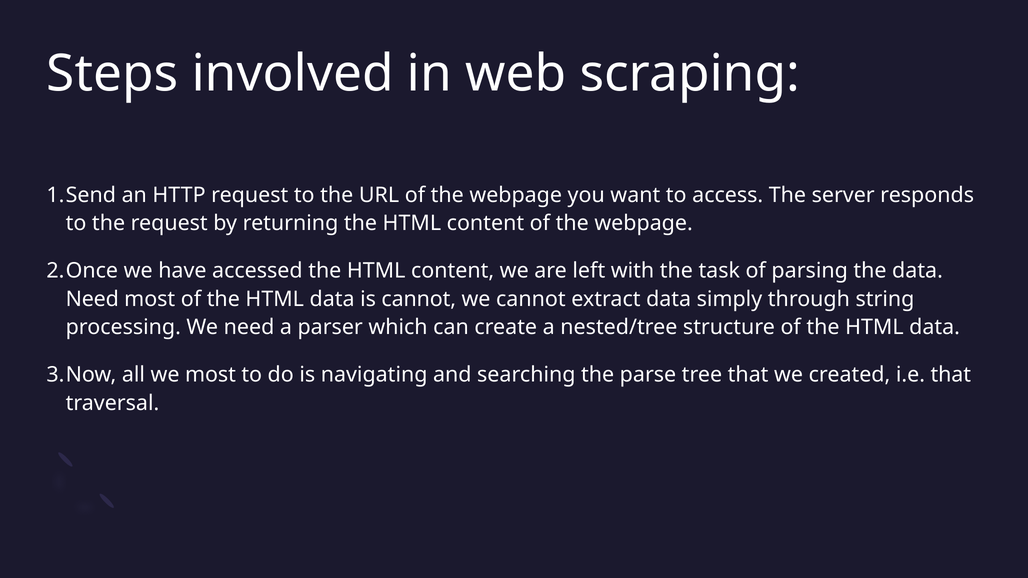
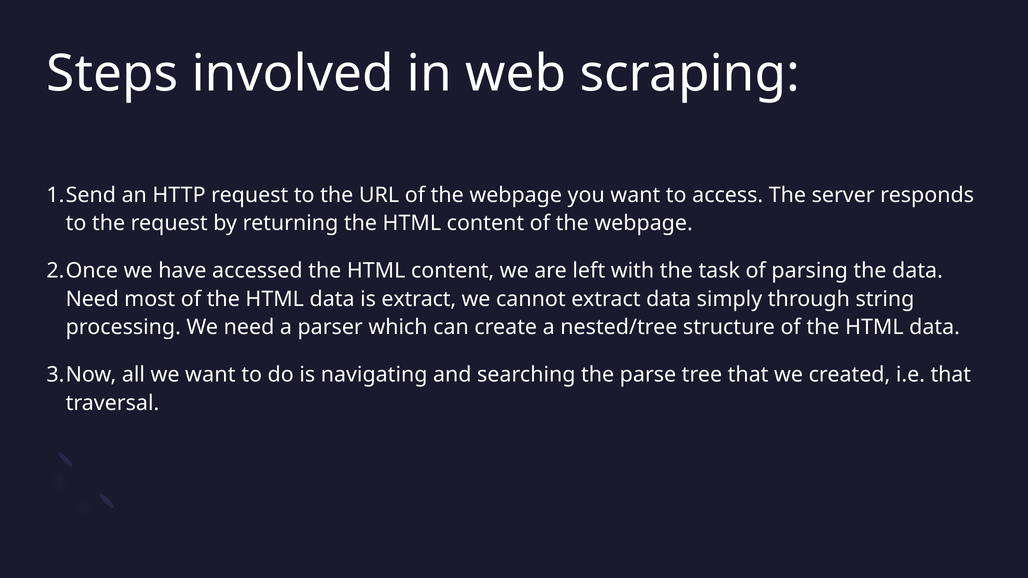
is cannot: cannot -> extract (419, 299)
we most: most -> want (210, 375)
